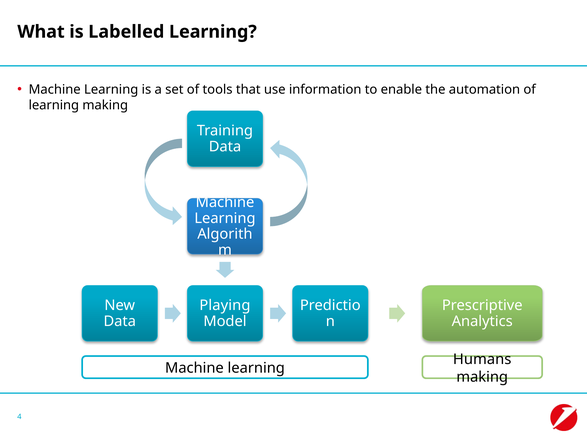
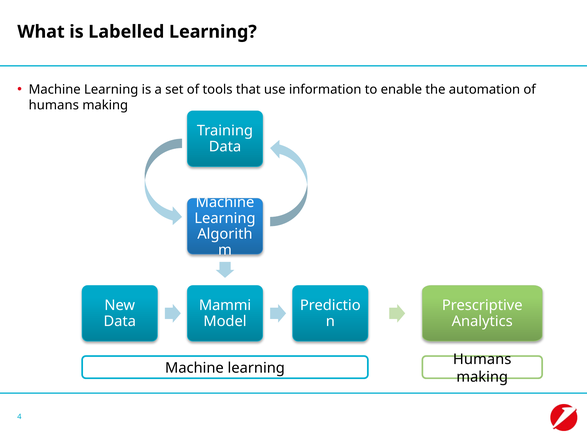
learning: learning -> humans (54, 105)
Playing: Playing -> Mammi (225, 306)
